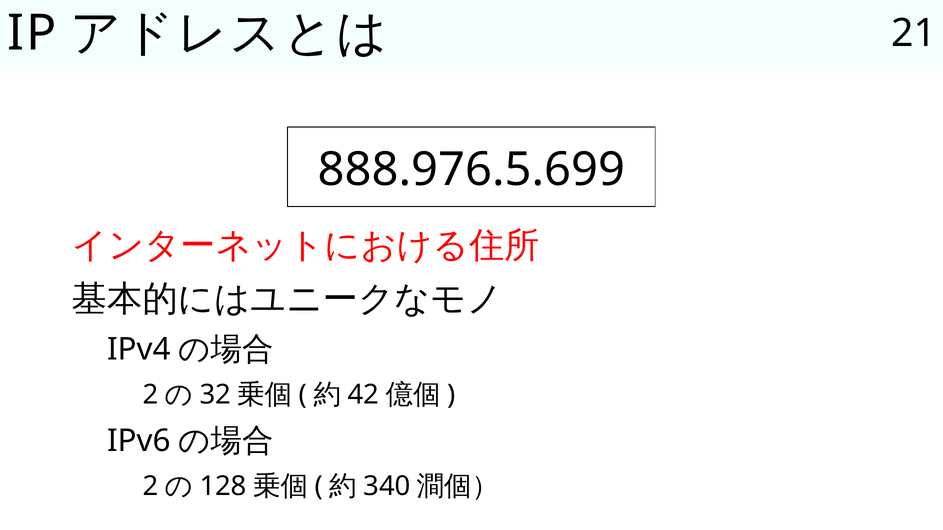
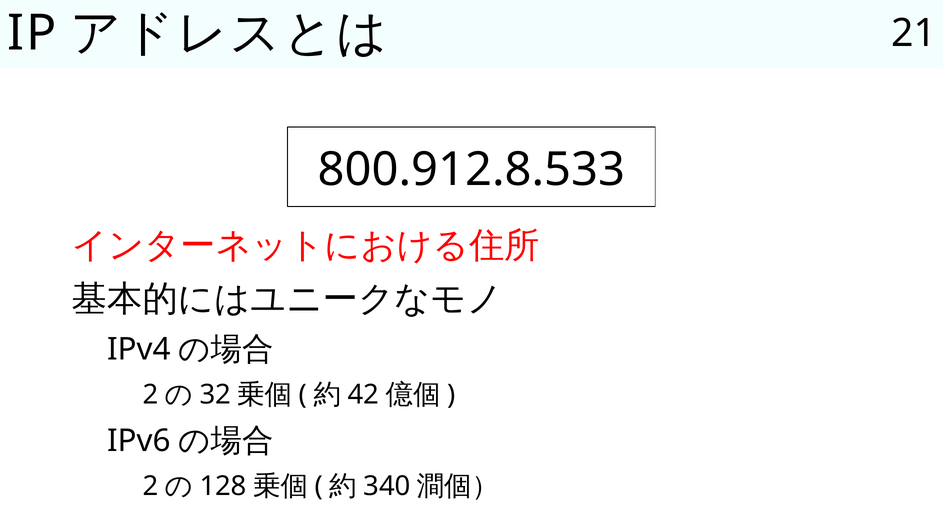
888.976.5.699: 888.976.5.699 -> 800.912.8.533 (471, 170)
